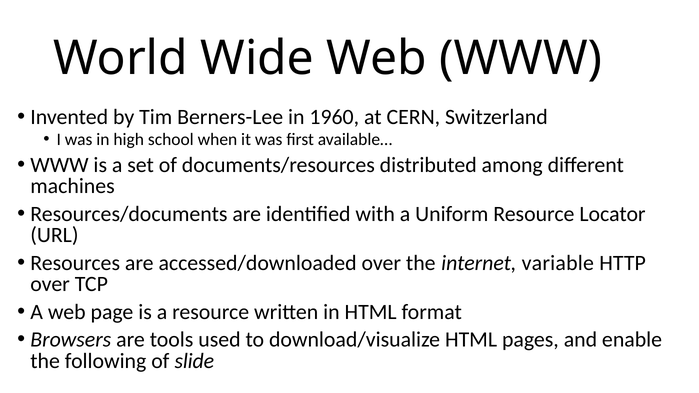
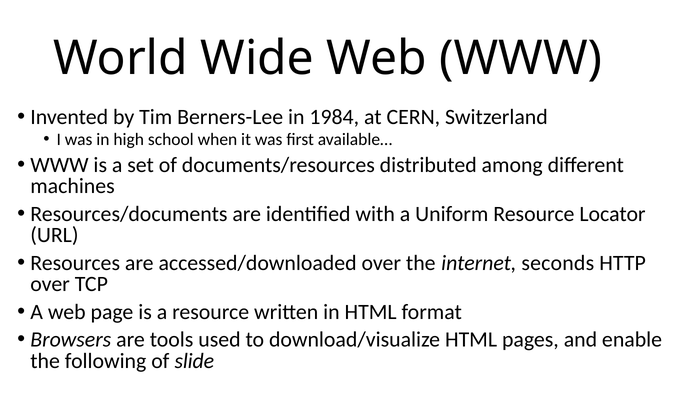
1960: 1960 -> 1984 (334, 117)
variable: variable -> seconds (558, 263)
